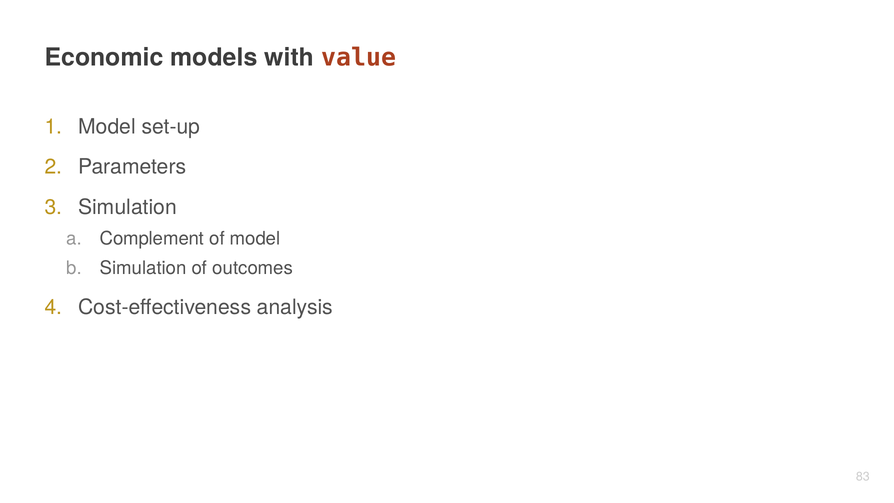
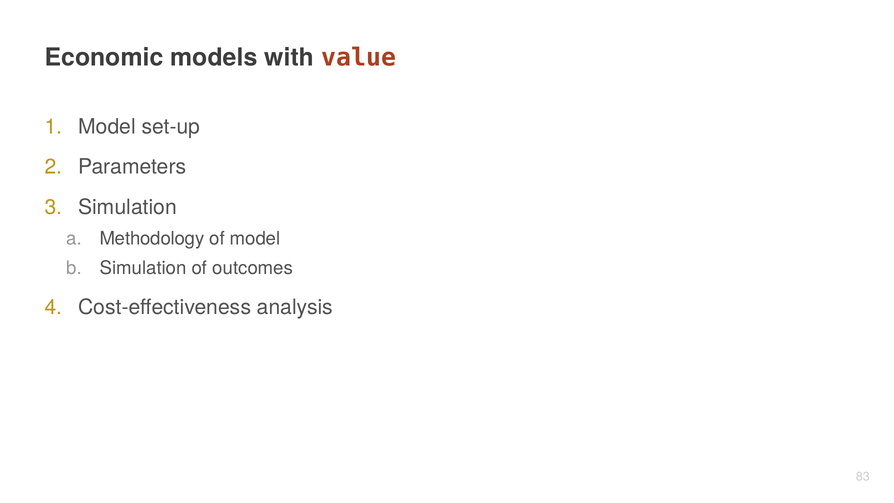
Complement: Complement -> Methodology (152, 238)
